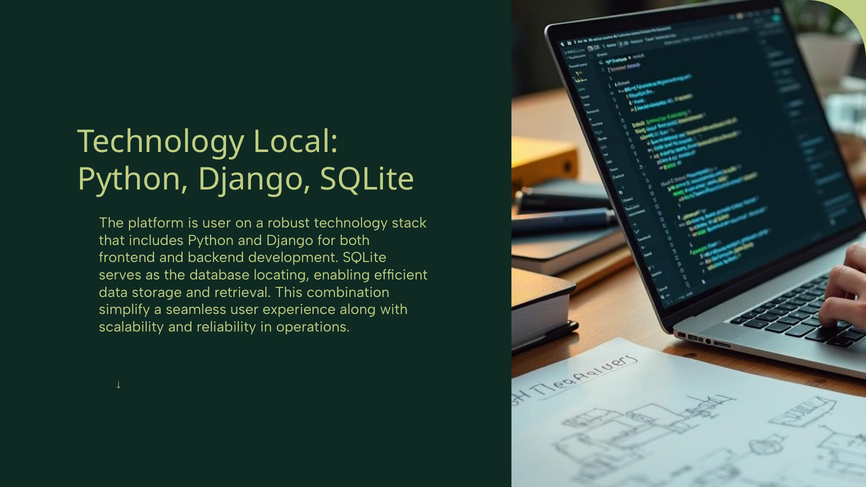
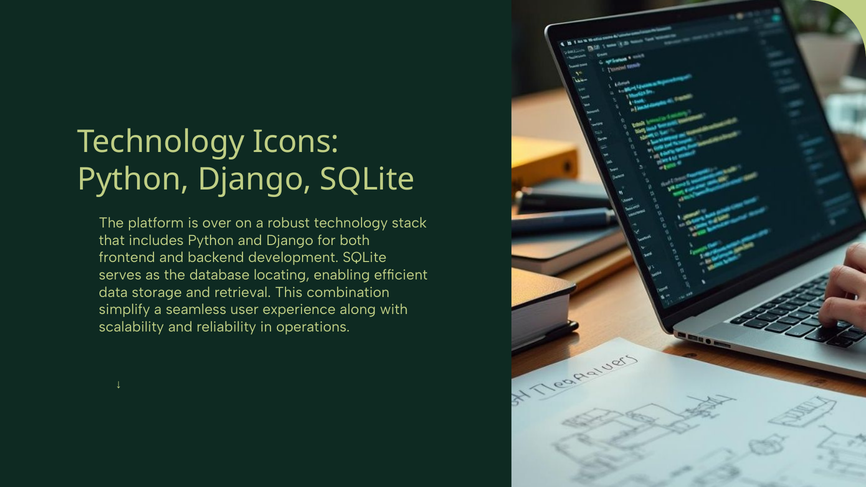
Local: Local -> Icons (296, 142)
is user: user -> over (217, 223)
